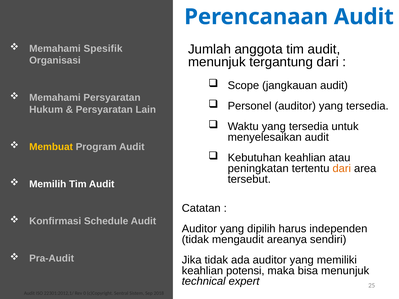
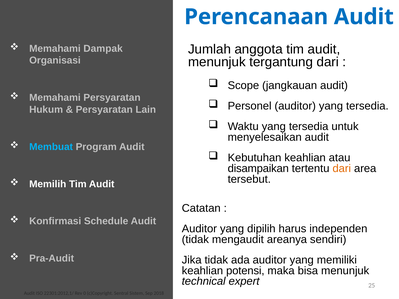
Spesifik: Spesifik -> Dampak (103, 49)
Membuat colour: yellow -> light blue (51, 147)
peningkatan: peningkatan -> disampaikan (258, 169)
